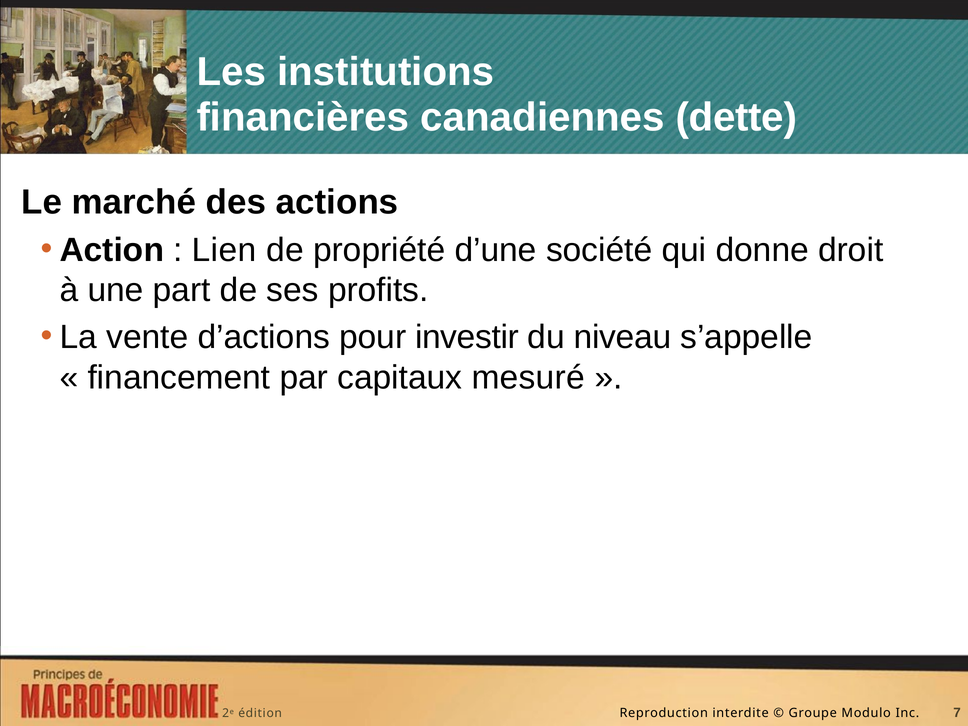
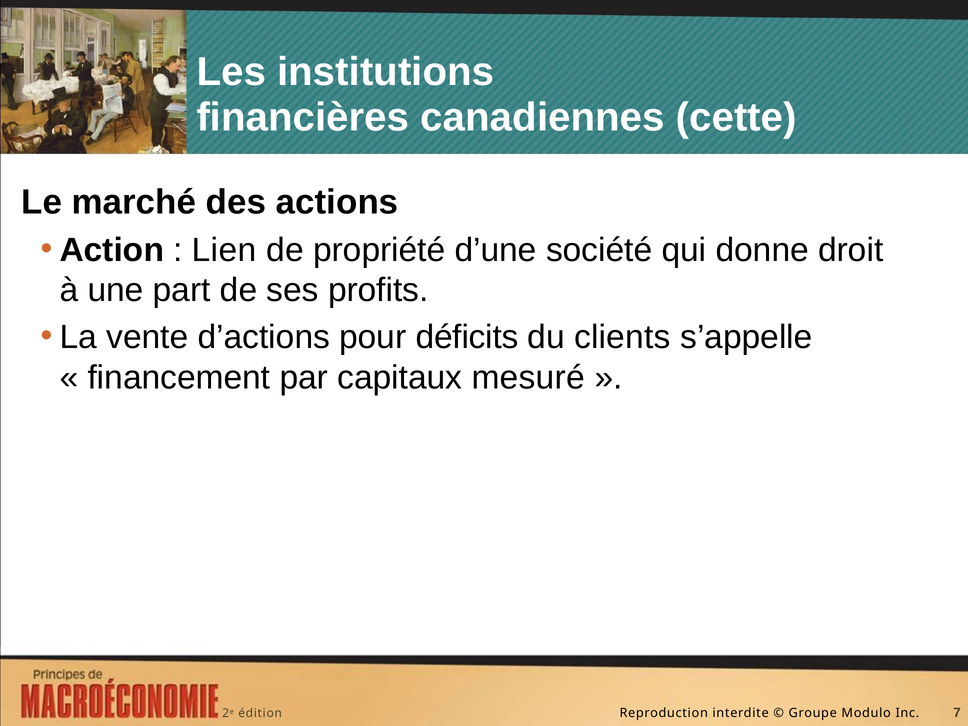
dette: dette -> cette (736, 117)
investir: investir -> déficits (467, 337)
niveau: niveau -> clients (622, 337)
